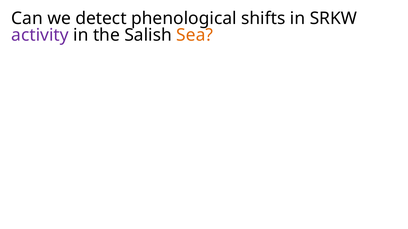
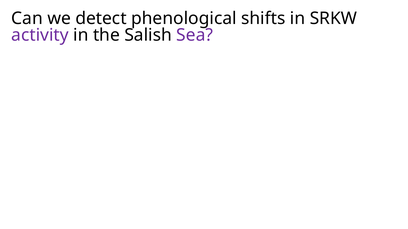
Sea colour: orange -> purple (195, 35)
